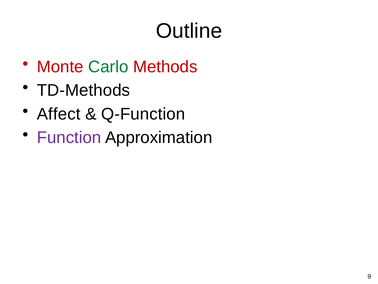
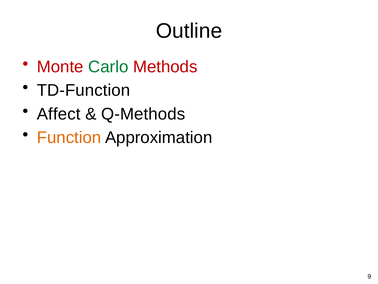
TD-Methods: TD-Methods -> TD-Function (83, 90)
Q-Function: Q-Function -> Q-Methods (143, 114)
Function colour: purple -> orange (69, 137)
